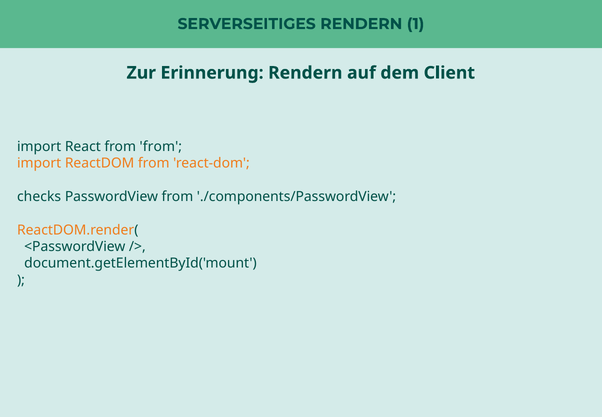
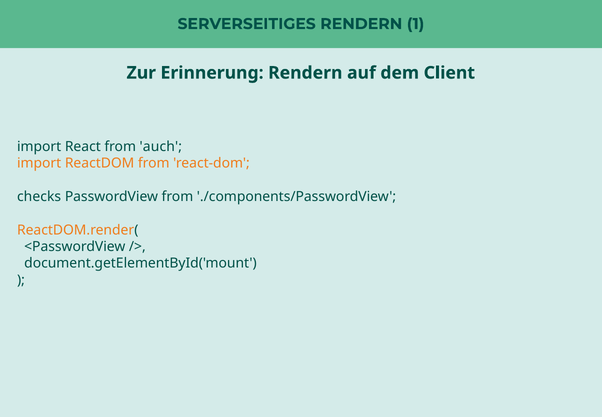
from from: from -> auch (161, 146)
